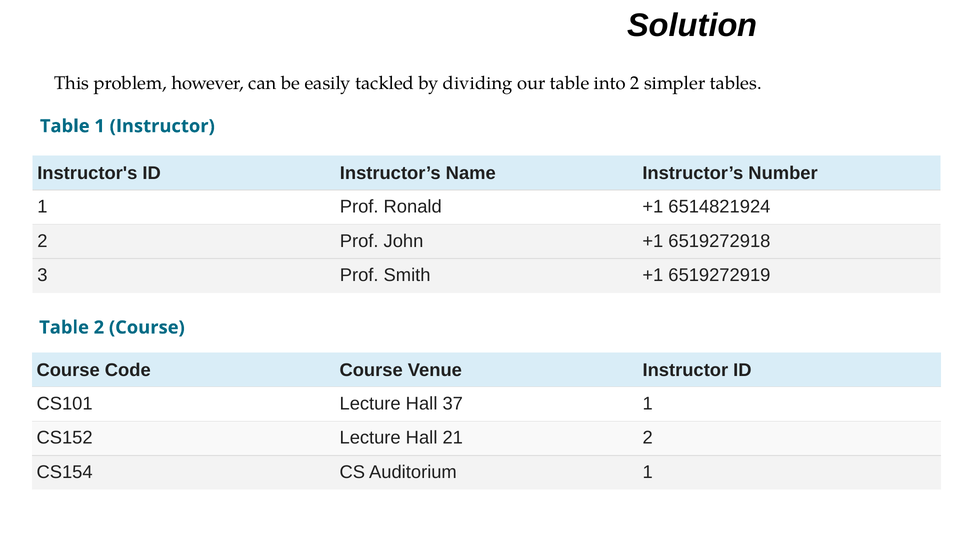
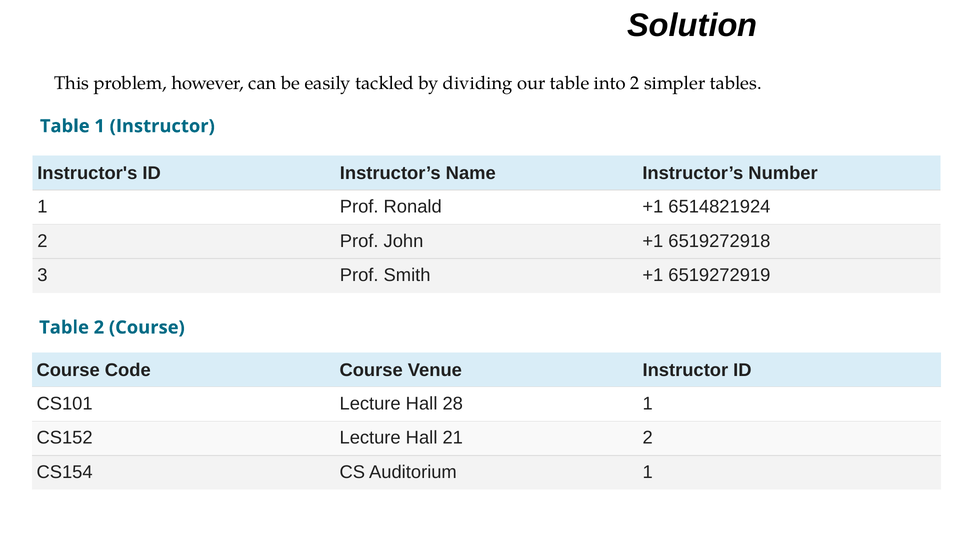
37: 37 -> 28 (453, 403)
